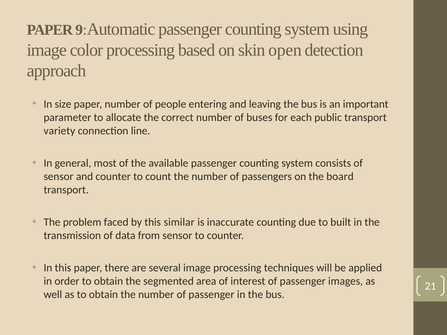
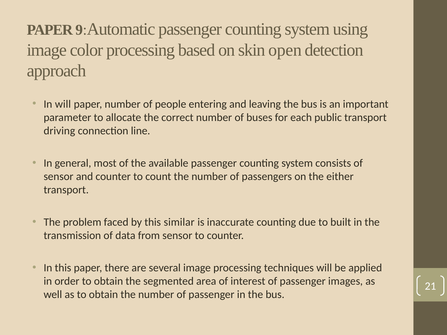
In size: size -> will (63, 104)
variety: variety -> driving (59, 131)
board: board -> either (340, 177)
